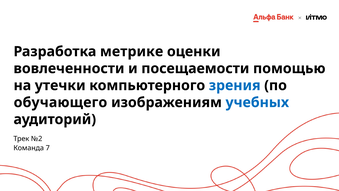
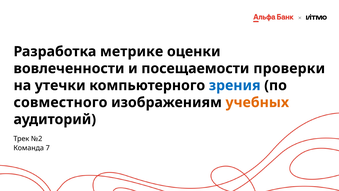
помощью: помощью -> проверки (289, 68)
обучающего: обучающего -> совместного (60, 102)
учебных colour: blue -> orange (257, 102)
